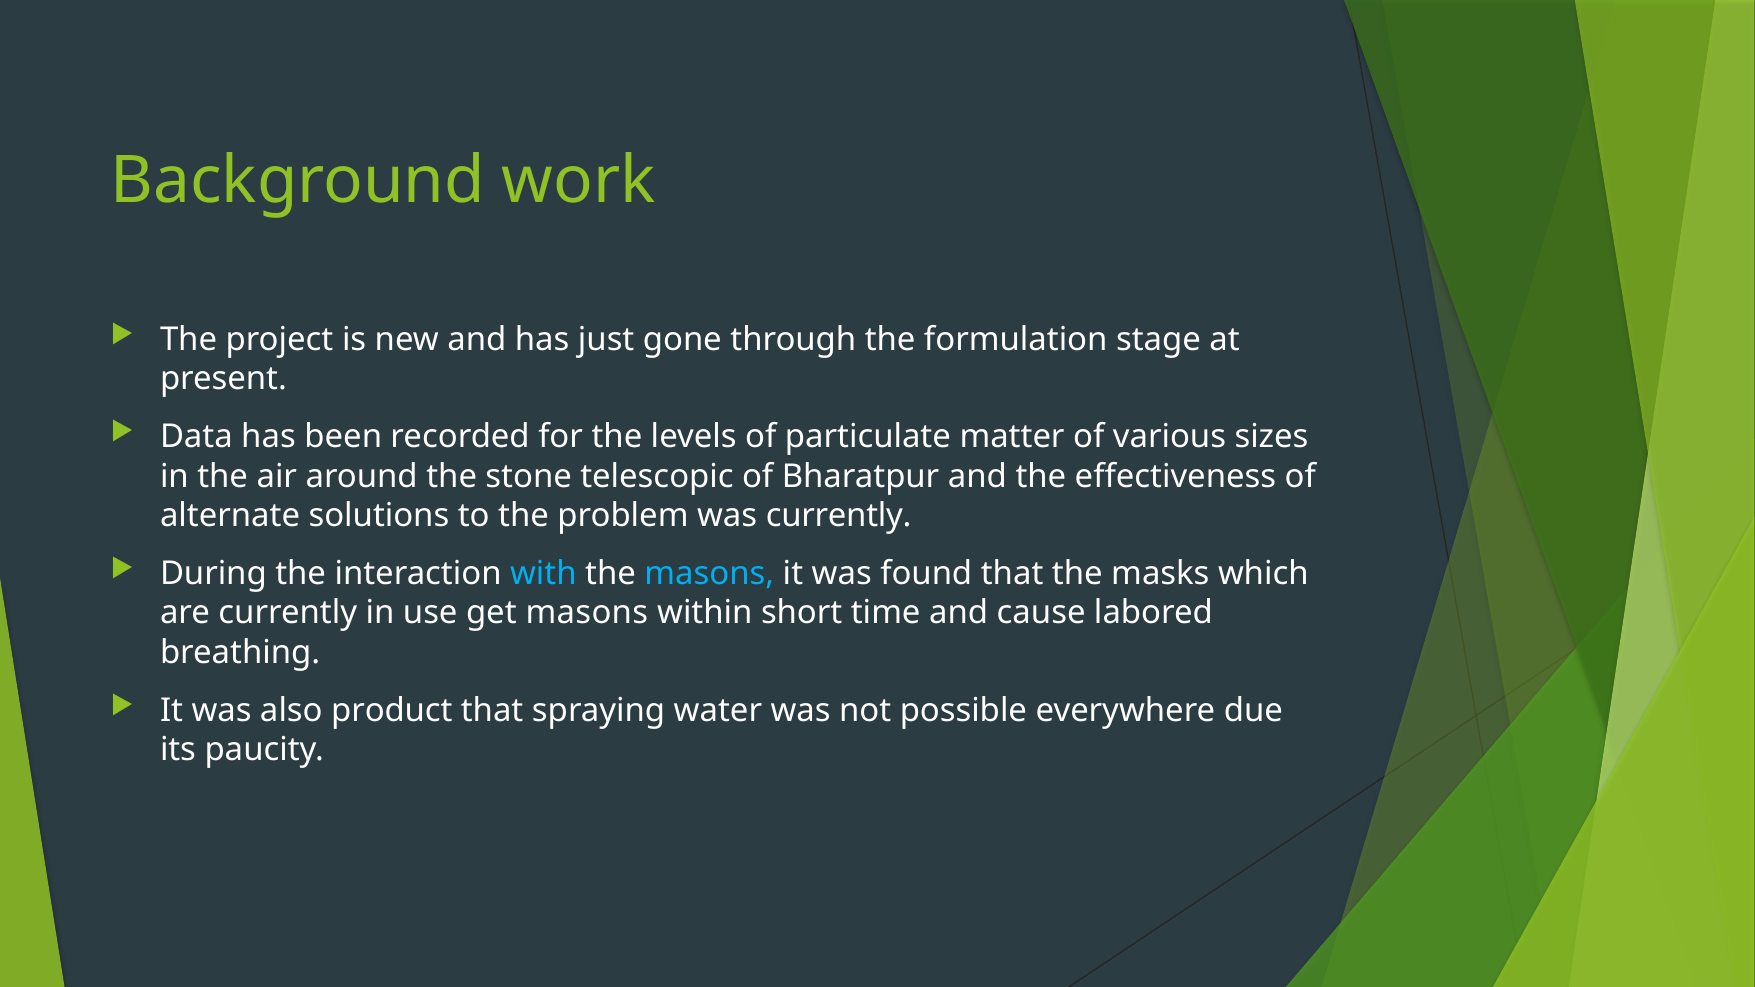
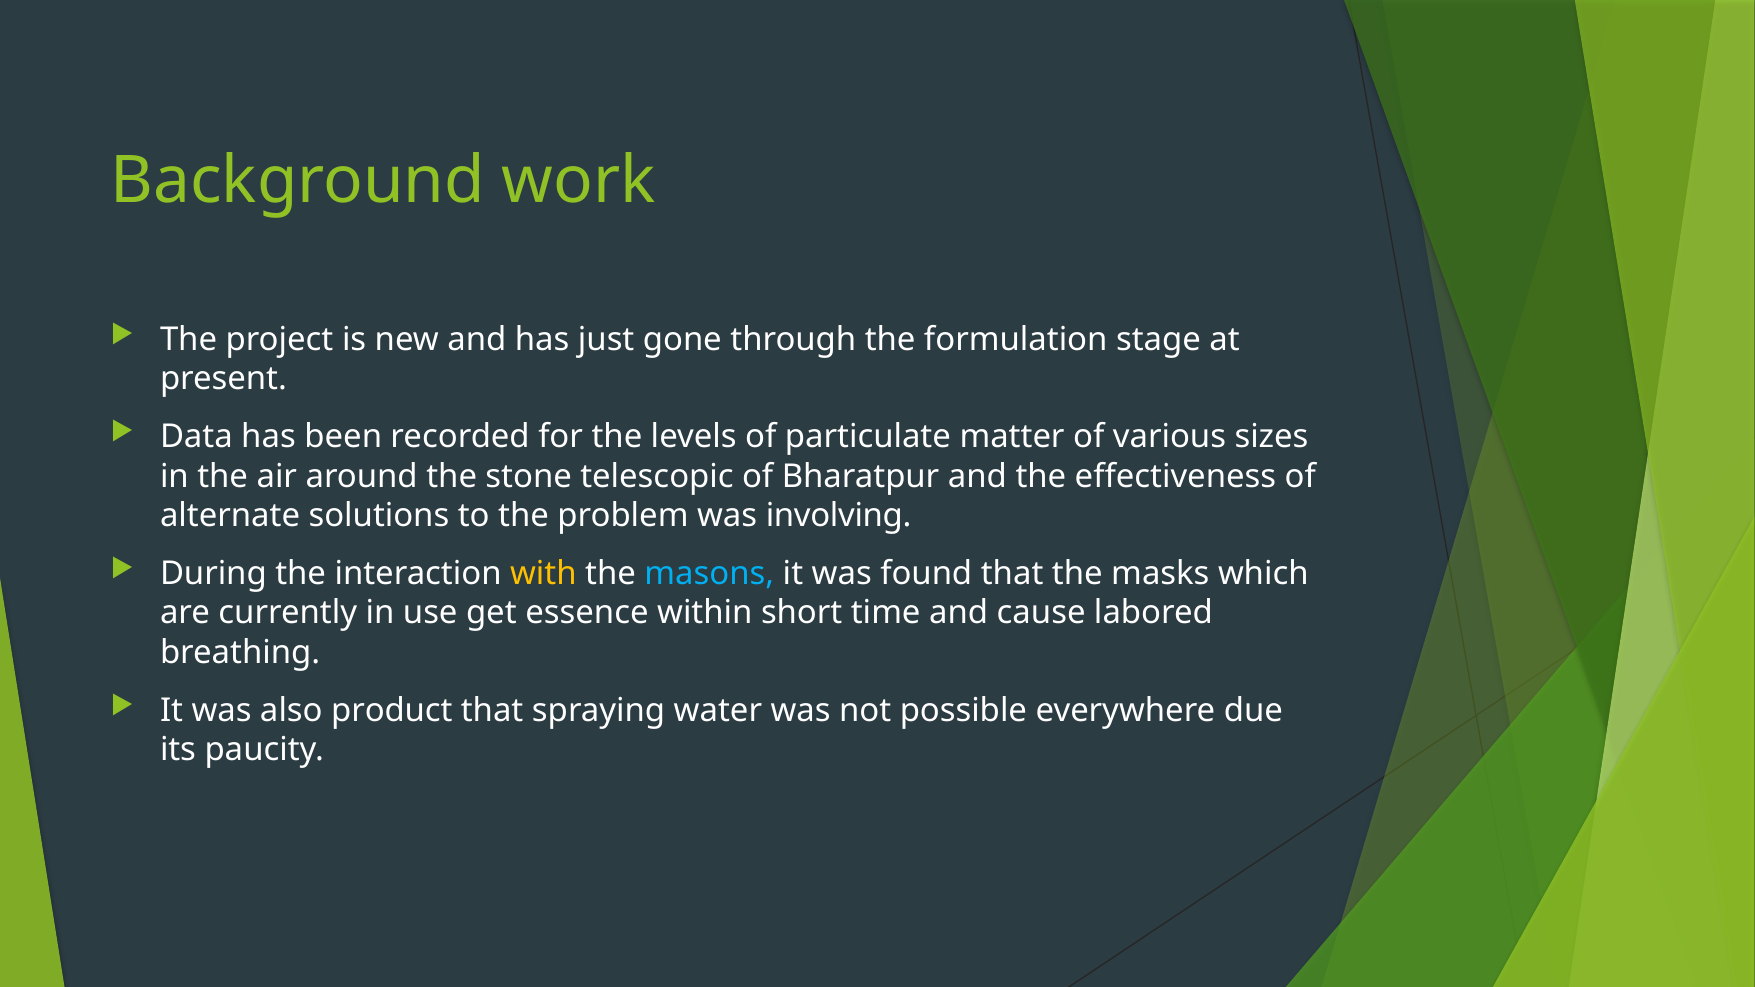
was currently: currently -> involving (839, 516)
with colour: light blue -> yellow (543, 574)
get masons: masons -> essence (587, 613)
